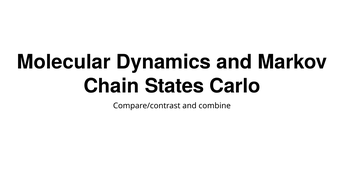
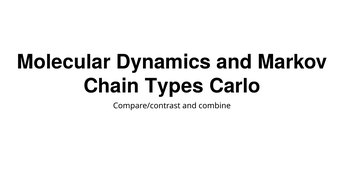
States: States -> Types (174, 86)
